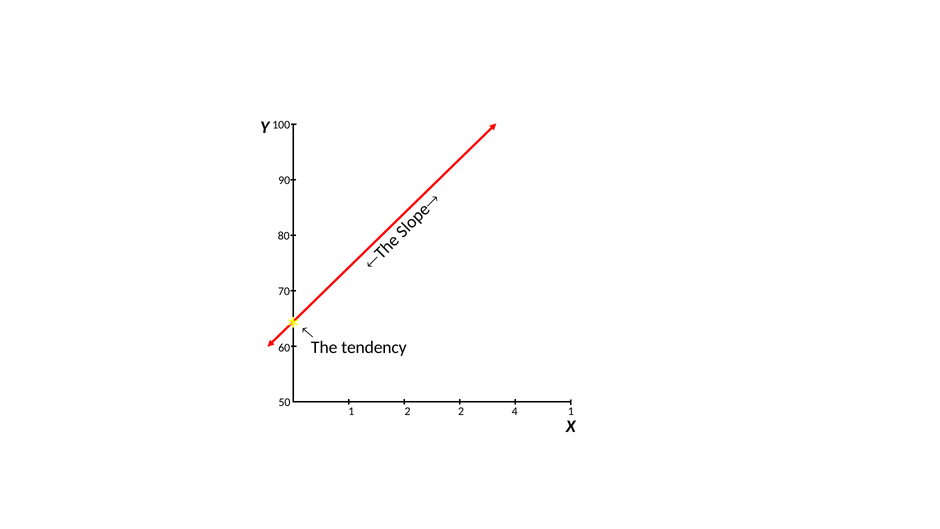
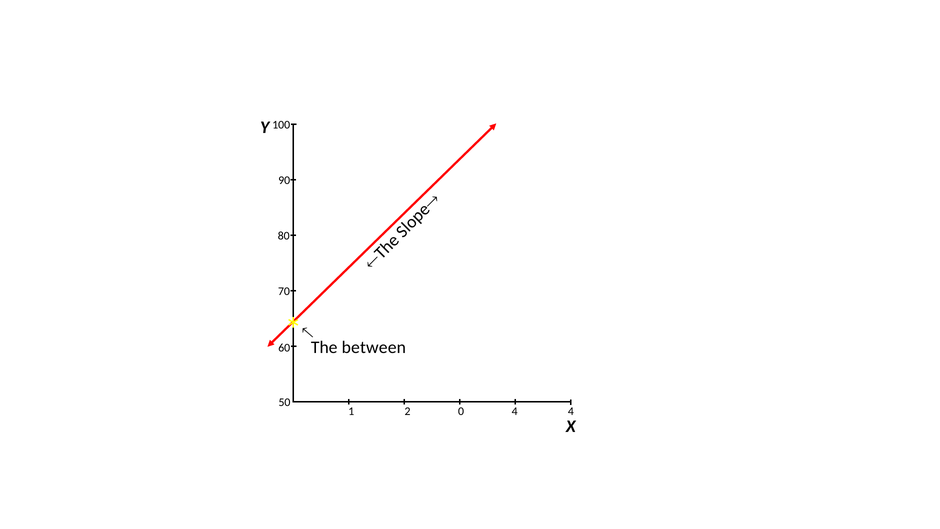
tendency: tendency -> between (374, 347)
2 2: 2 -> 0 (461, 411)
4 1: 1 -> 4 (571, 411)
